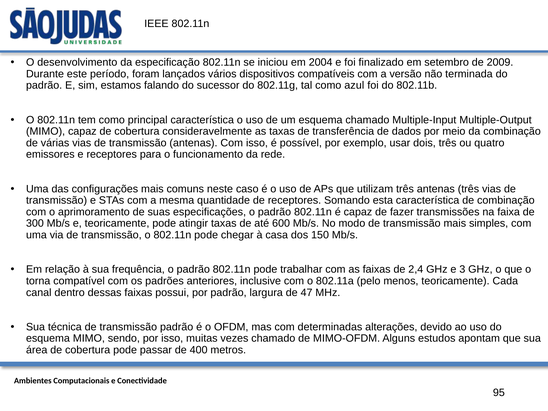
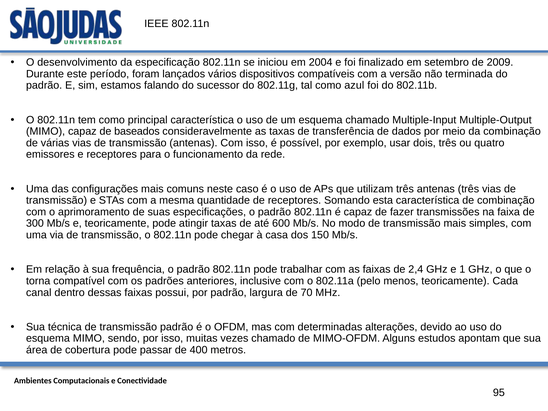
capaz de cobertura: cobertura -> baseados (137, 131)
3: 3 -> 1 (462, 269)
47: 47 -> 70 (307, 292)
